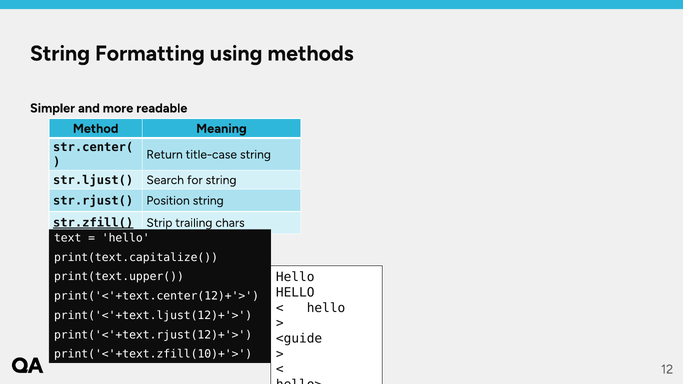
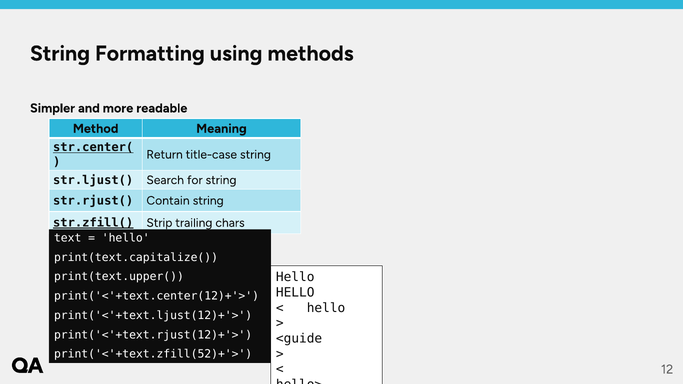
str.center( underline: none -> present (93, 148)
Position: Position -> Contain (168, 201)
print('<'+text.zfill(10)+'>: print('<'+text.zfill(10)+'> -> print('<'+text.zfill(52)+'> (153, 354)
